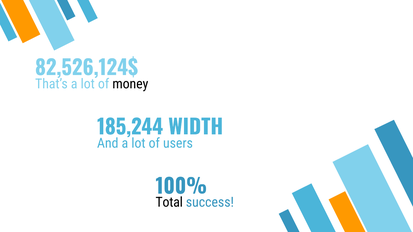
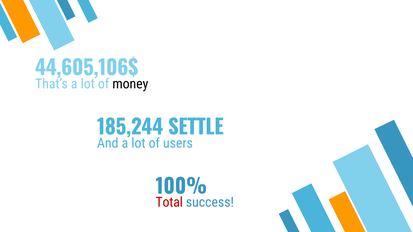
82,526,124$: 82,526,124$ -> 44,605,106$ (87, 68)
WIDTH: WIDTH -> SETTLE (196, 128)
Total colour: black -> red (169, 203)
